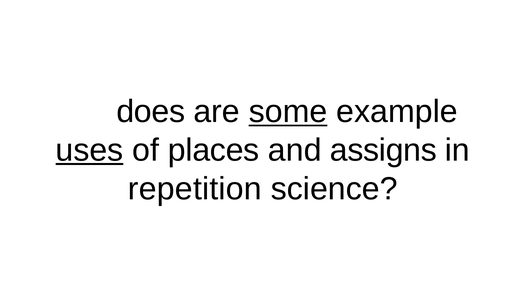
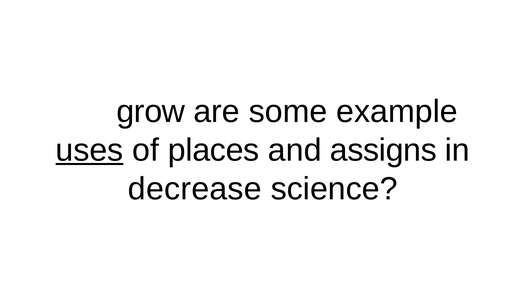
does: does -> grow (151, 112)
some underline: present -> none (288, 112)
repetition: repetition -> decrease (195, 189)
